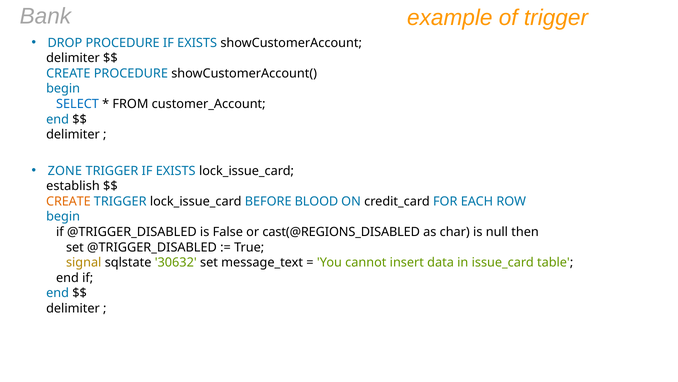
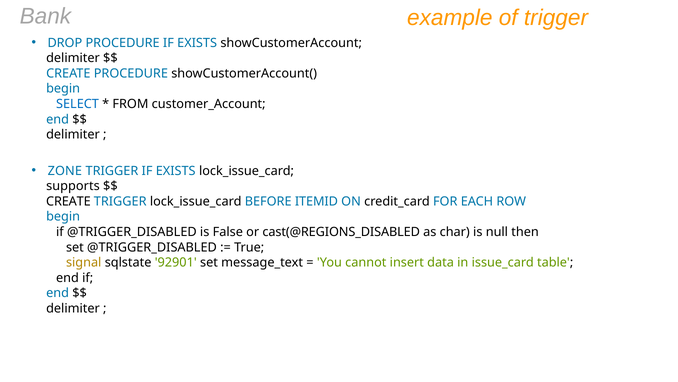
establish: establish -> supports (73, 186)
CREATE colour: orange -> black (68, 201)
BLOOD: BLOOD -> ITEMID (316, 201)
30632: 30632 -> 92901 (176, 262)
